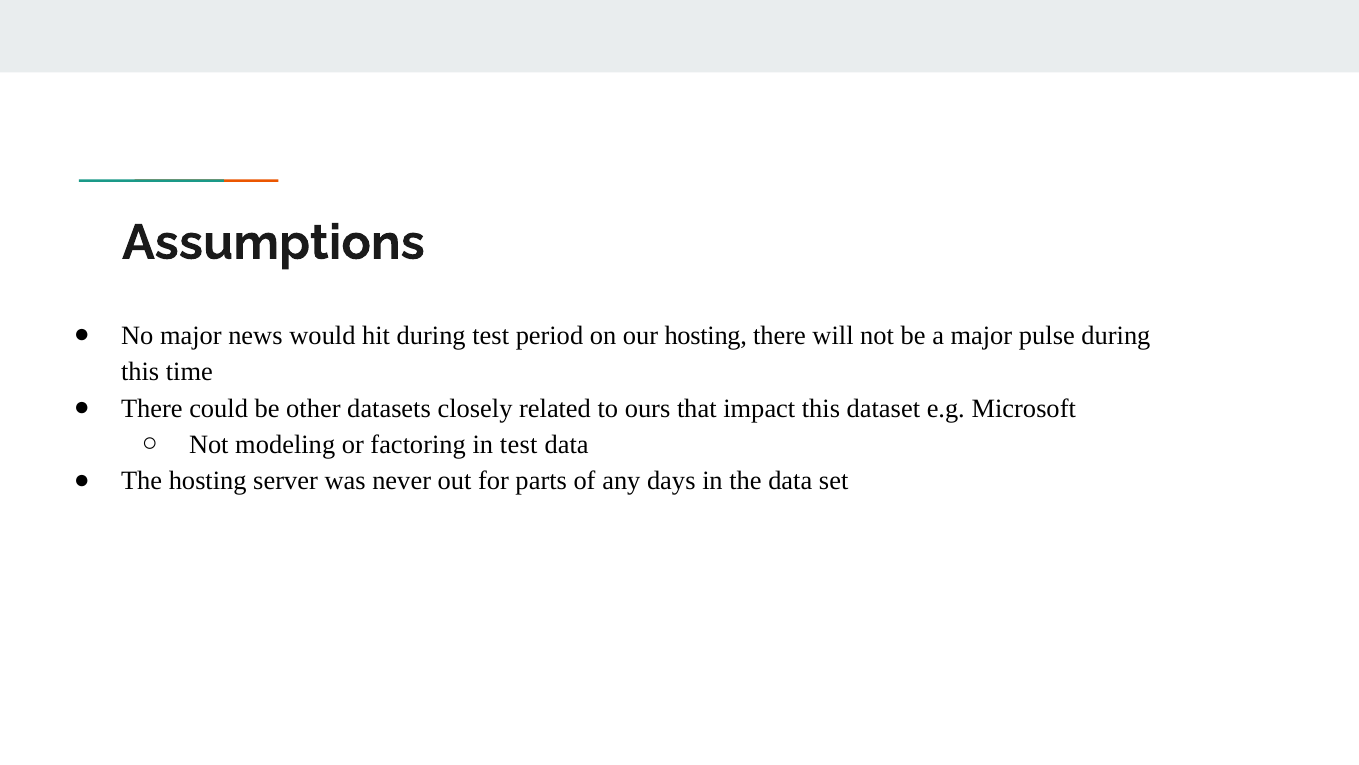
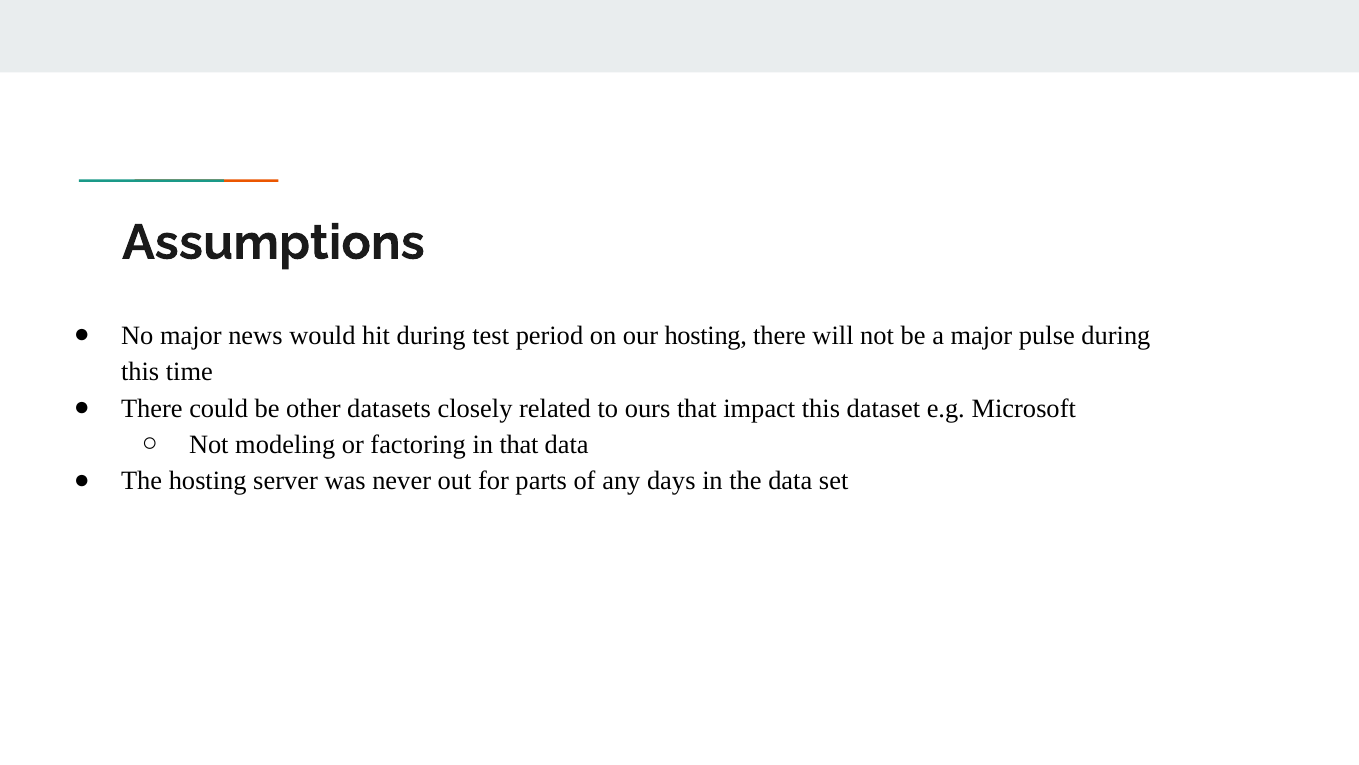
in test: test -> that (519, 444)
